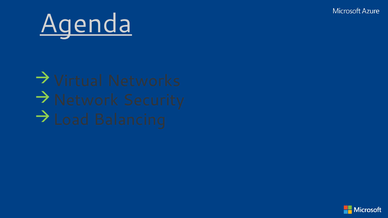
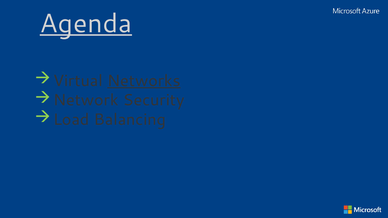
Networks underline: none -> present (144, 81)
